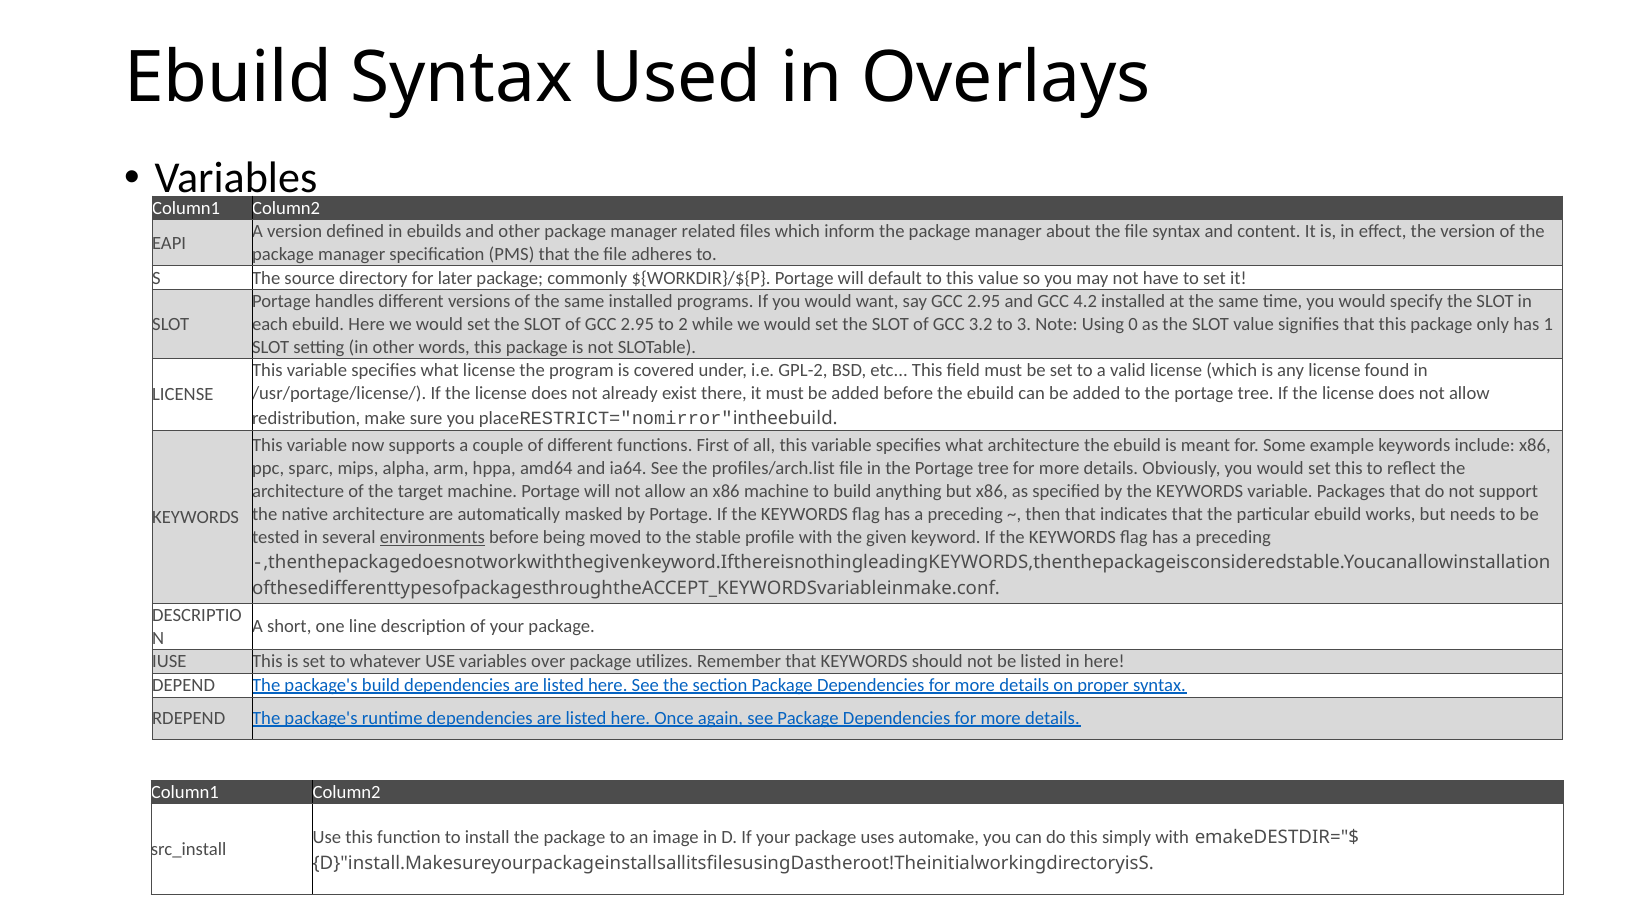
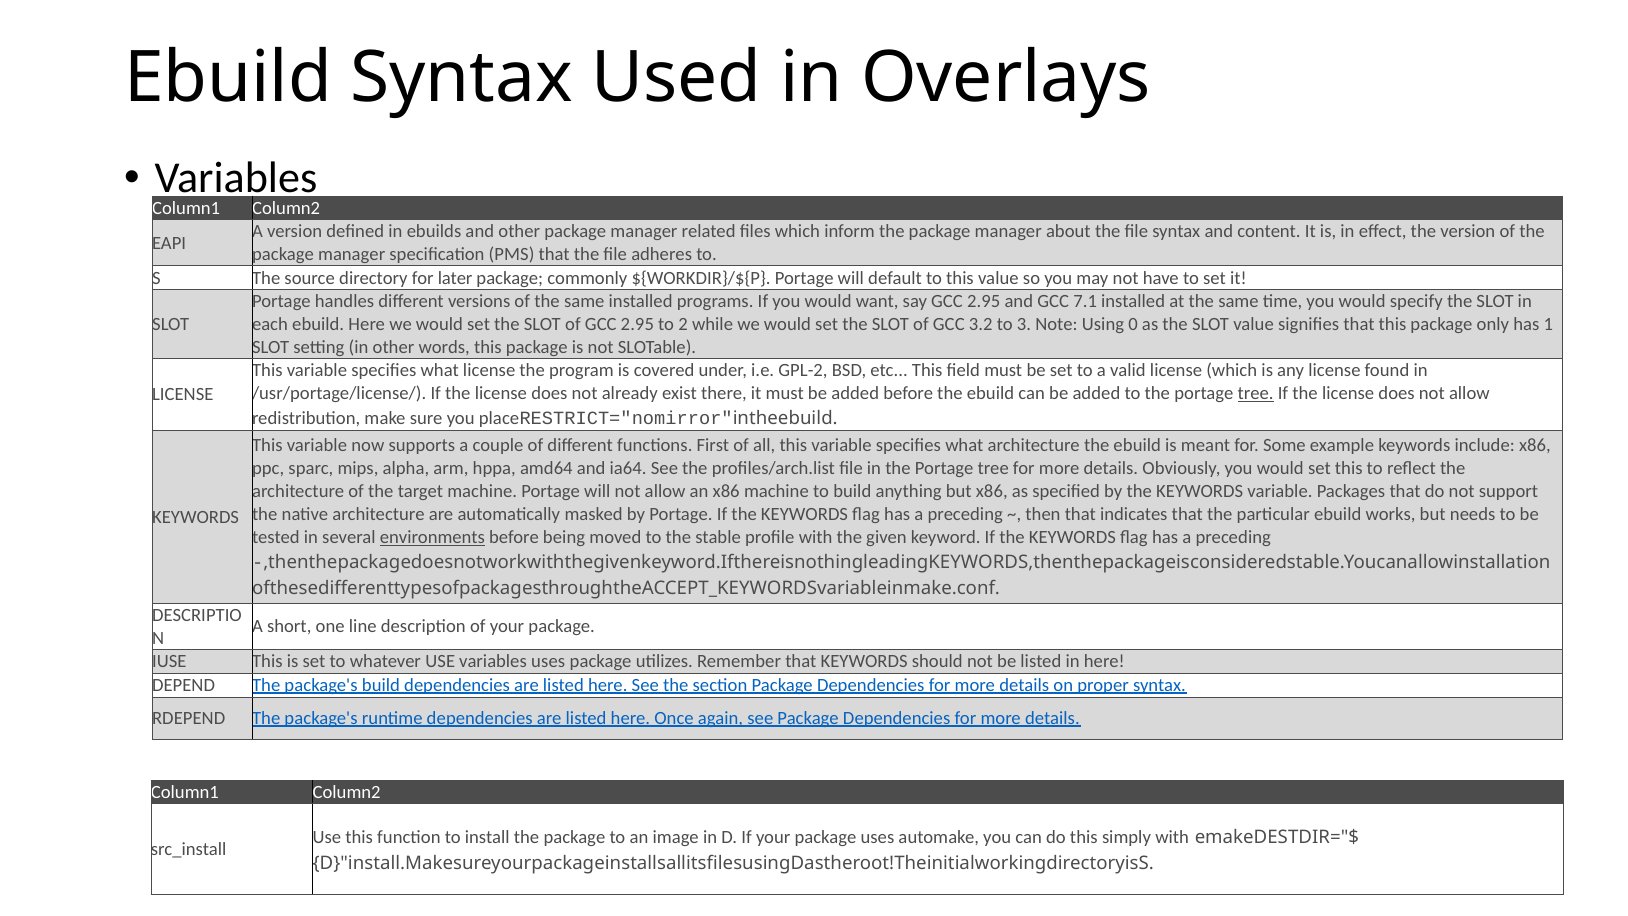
4.2: 4.2 -> 7.1 (1085, 301)
tree underline: none -> present (1256, 393)
variables over: over -> uses (548, 661)
